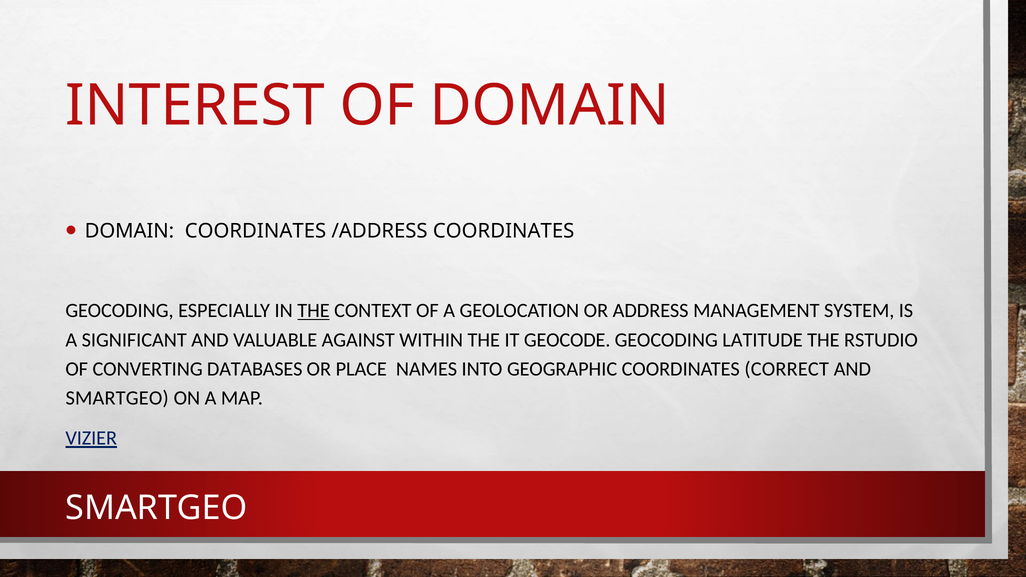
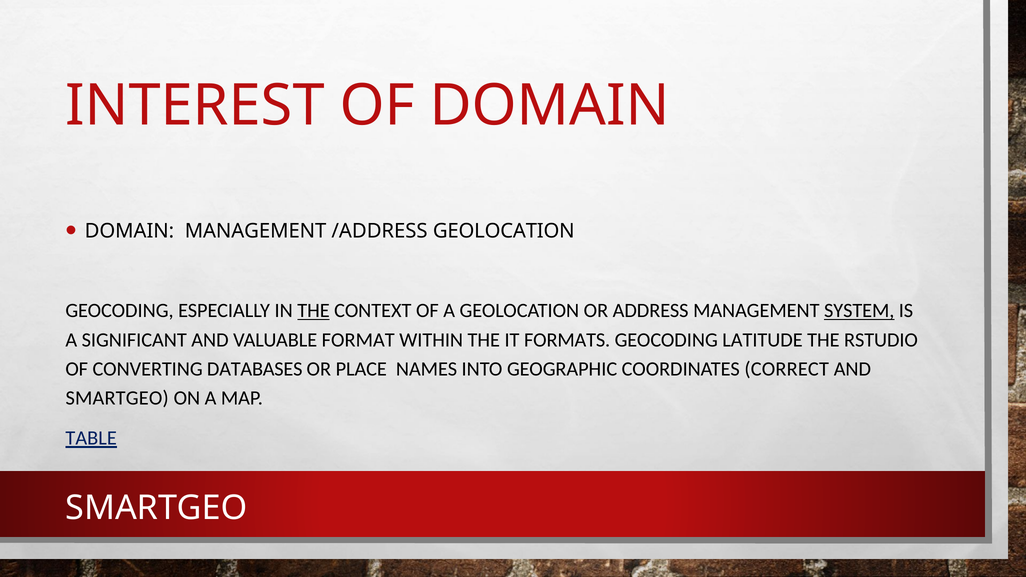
DOMAIN COORDINATES: COORDINATES -> MANAGEMENT (256, 231)
/ADDRESS COORDINATES: COORDINATES -> GEOLOCATION (504, 231)
SYSTEM underline: none -> present (859, 311)
AGAINST: AGAINST -> FORMAT (358, 340)
GEOCODE: GEOCODE -> FORMATS (567, 340)
VIZIER: VIZIER -> TABLE (91, 438)
